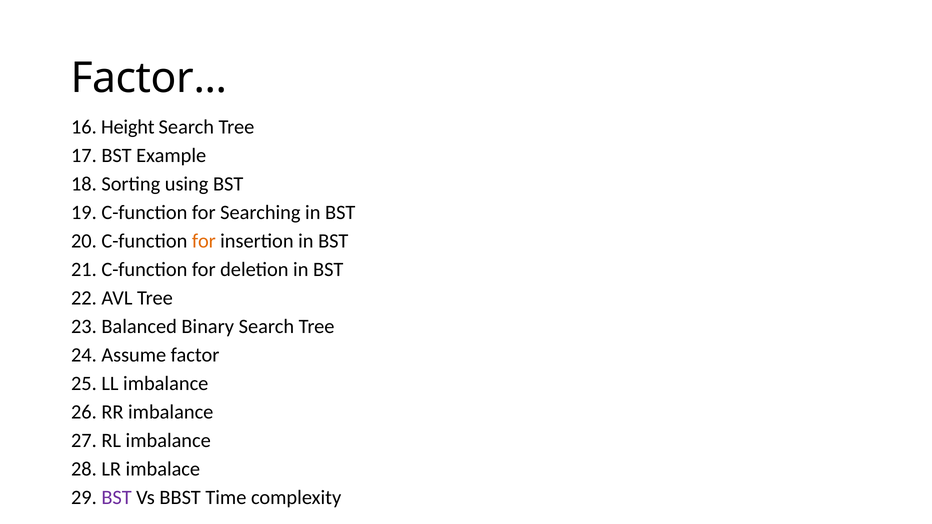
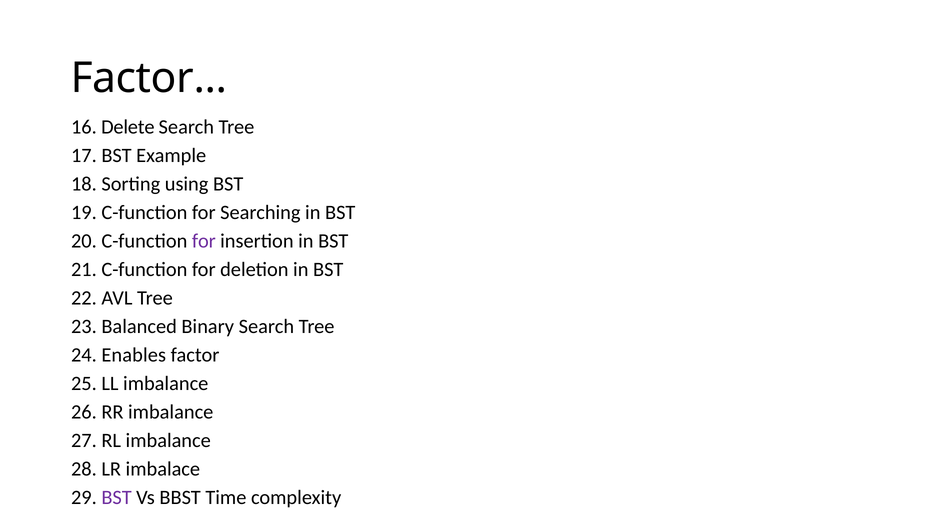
Height: Height -> Delete (128, 127)
for colour: orange -> purple (204, 241)
Assume: Assume -> Enables (134, 355)
